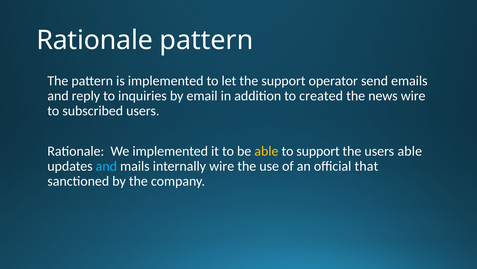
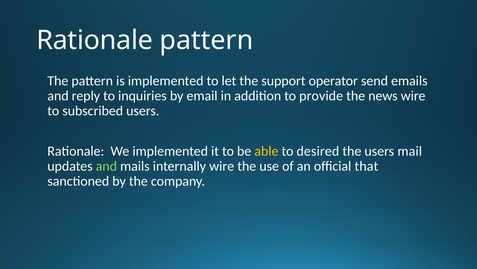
created: created -> provide (321, 96)
to support: support -> desired (318, 151)
users able: able -> mail (410, 151)
and colour: light blue -> light green (106, 166)
